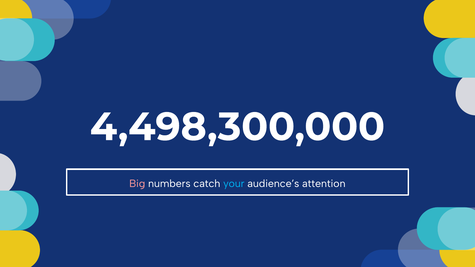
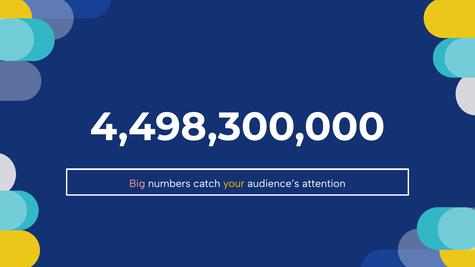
your colour: light blue -> yellow (234, 184)
